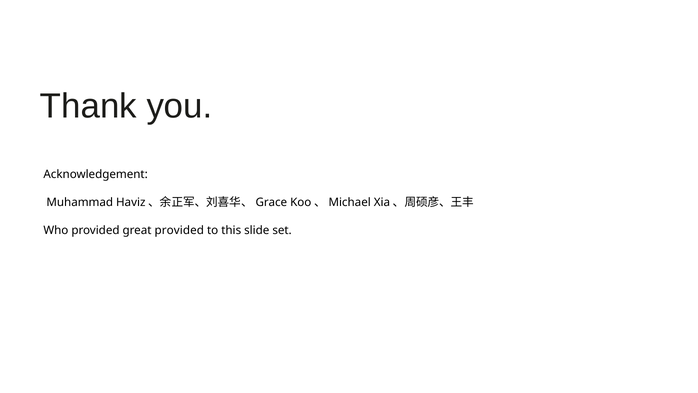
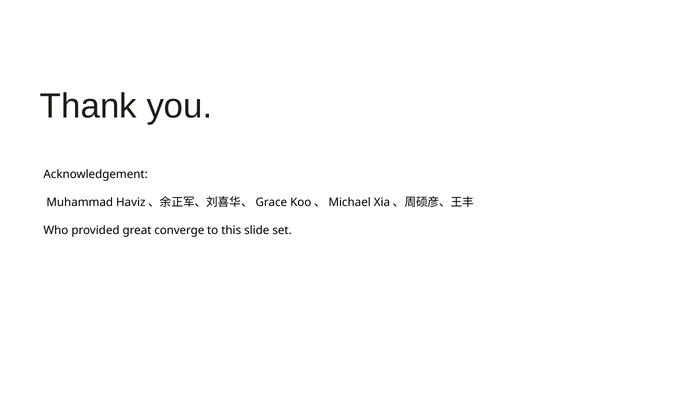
great provided: provided -> converge (179, 230)
